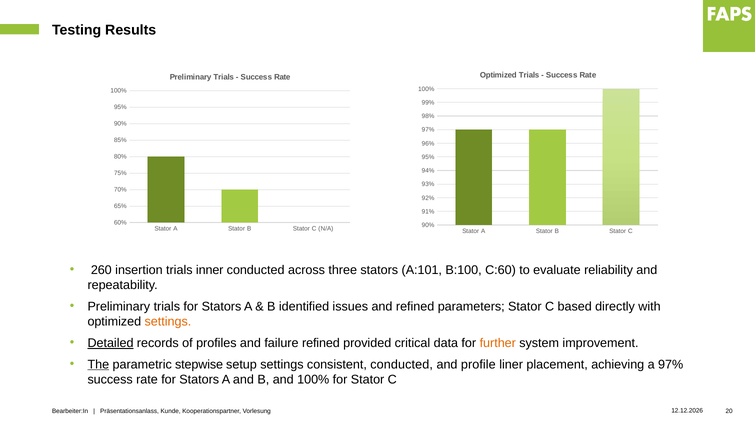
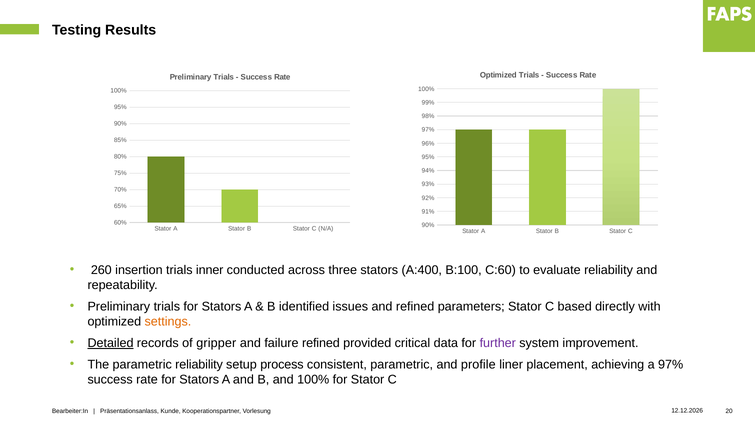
A:101: A:101 -> A:400 (422, 270)
profiles: profiles -> gripper (216, 343)
further colour: orange -> purple (498, 343)
The underline: present -> none (98, 364)
parametric stepwise: stepwise -> reliability (199, 364)
setup settings: settings -> process (282, 364)
consistent conducted: conducted -> parametric (402, 364)
